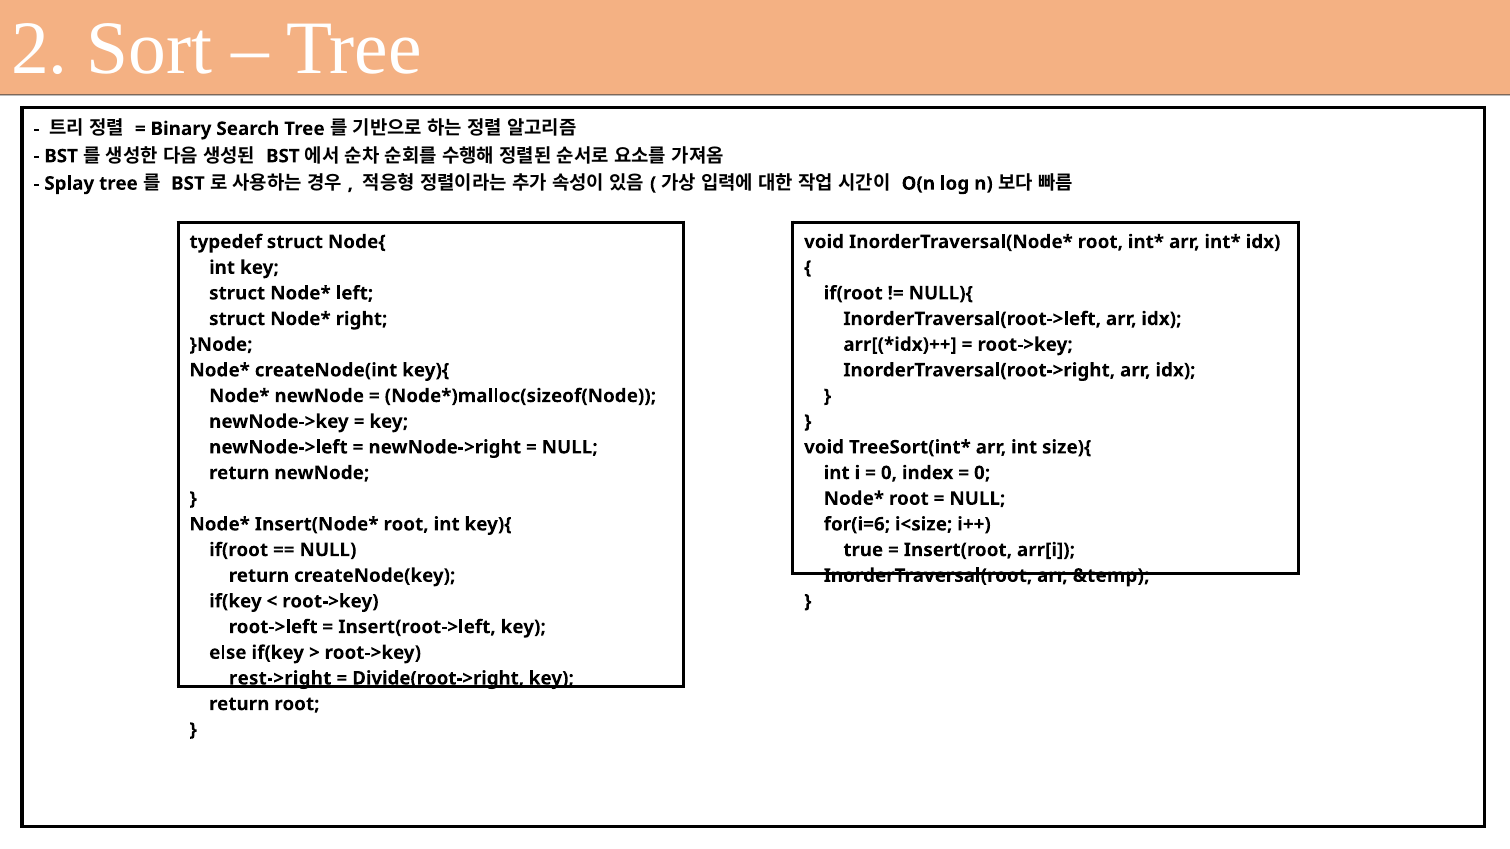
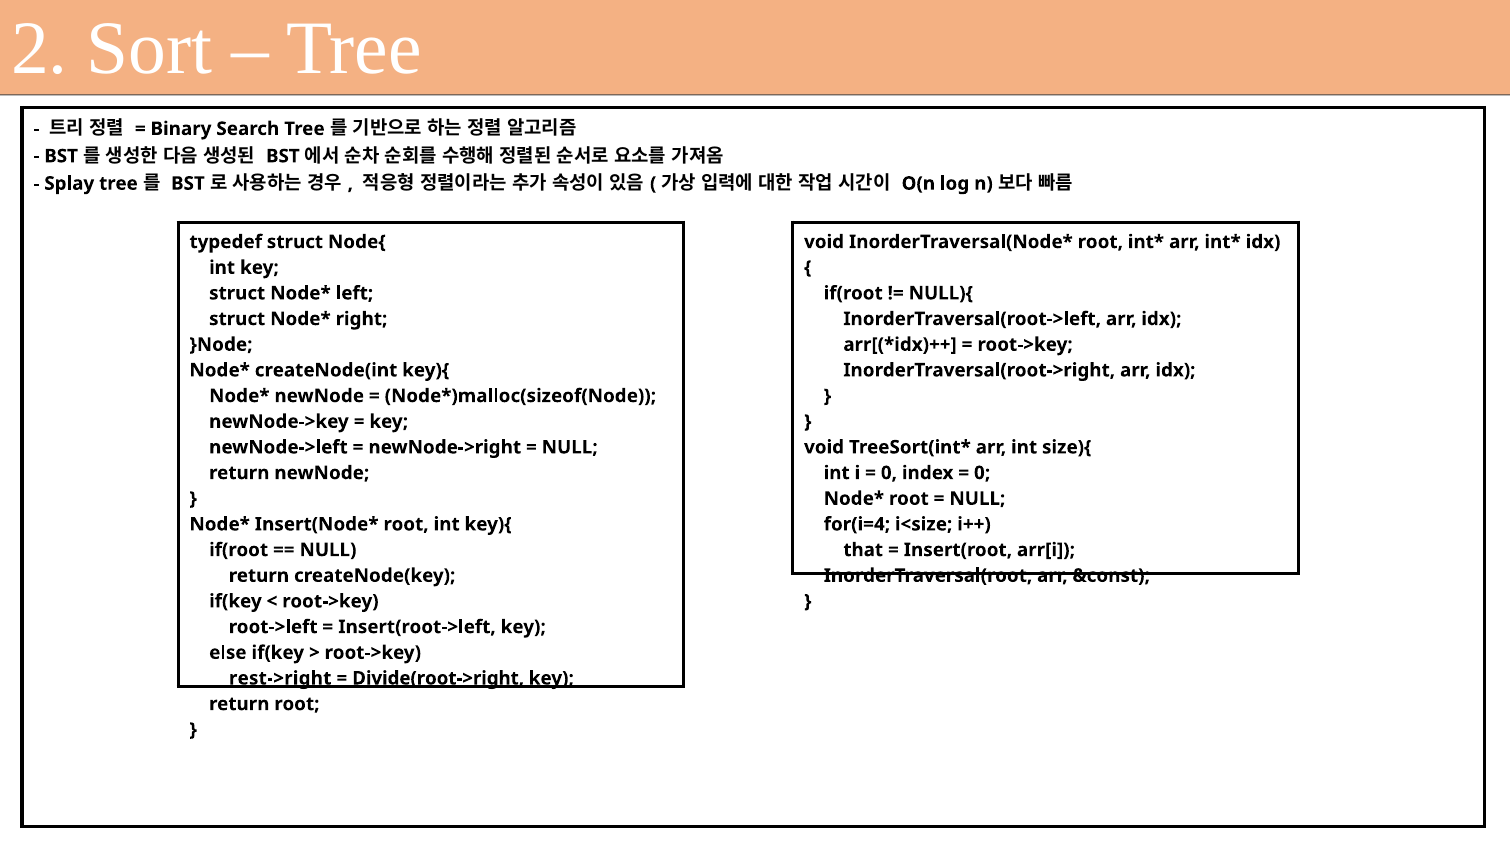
for(i=6: for(i=6 -> for(i=4 (857, 524)
true: true -> that (863, 550)
&temp: &temp -> &const (1111, 576)
